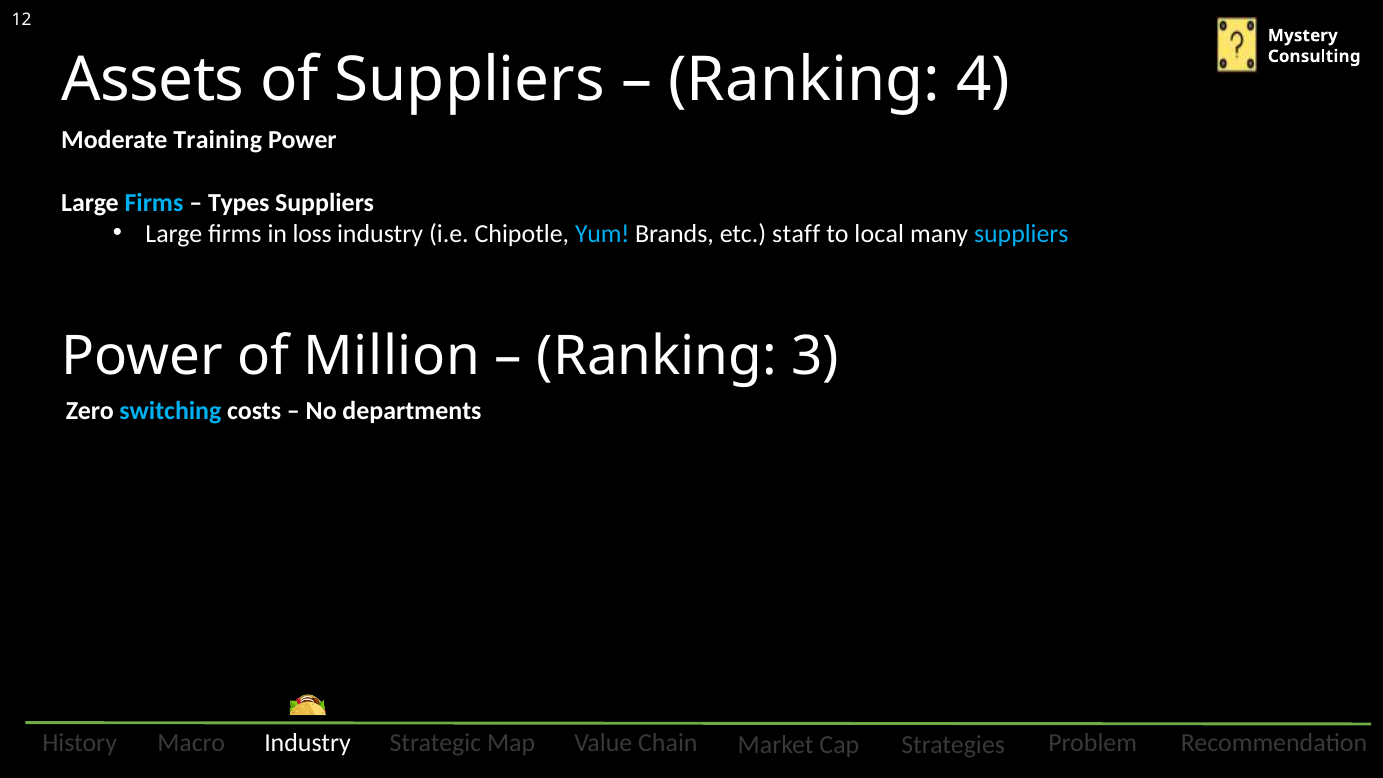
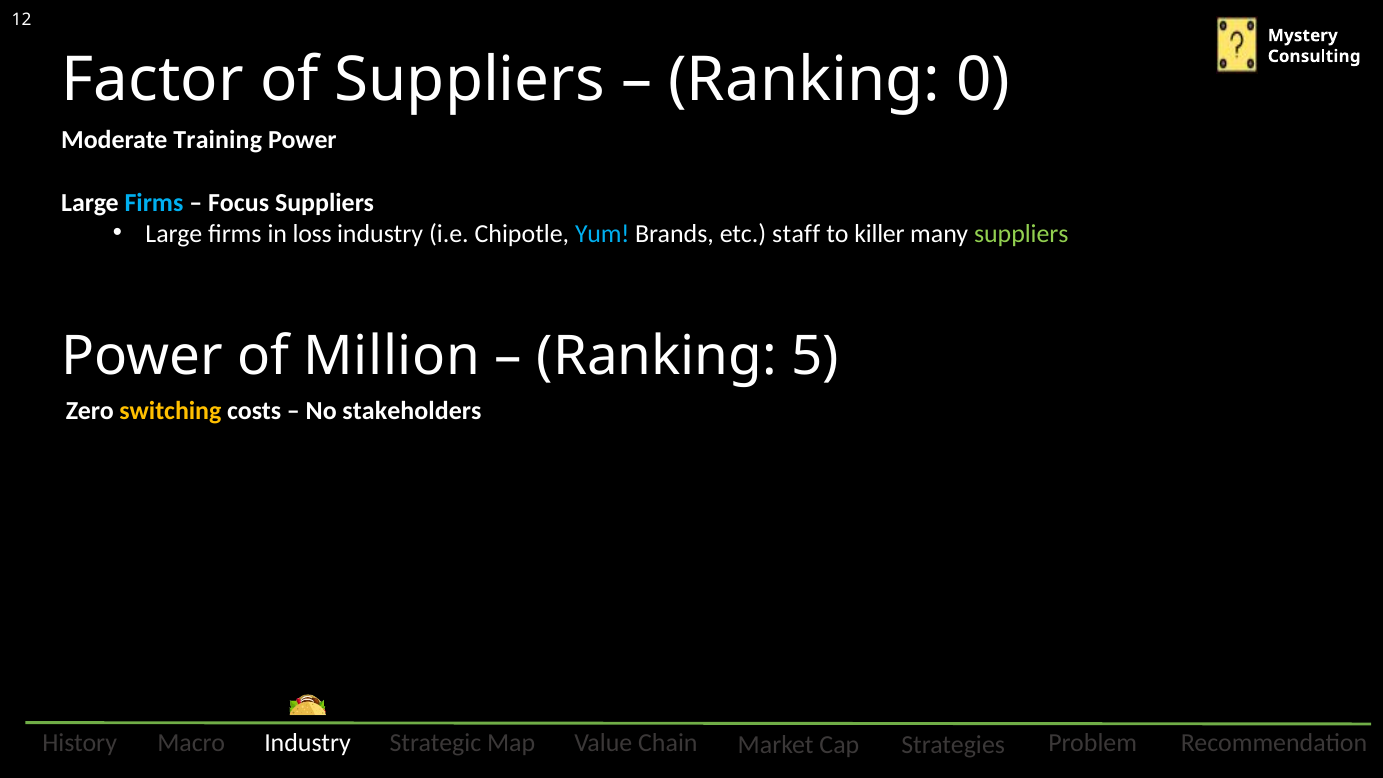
Assets: Assets -> Factor (153, 80)
4: 4 -> 0 (983, 80)
Types: Types -> Focus (239, 203)
local: local -> killer (879, 234)
suppliers colour: light blue -> light green (1021, 234)
3: 3 -> 5 (815, 356)
switching colour: light blue -> yellow (170, 411)
departments: departments -> stakeholders (412, 411)
